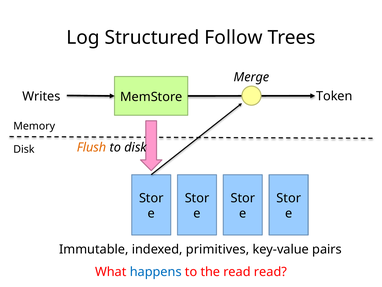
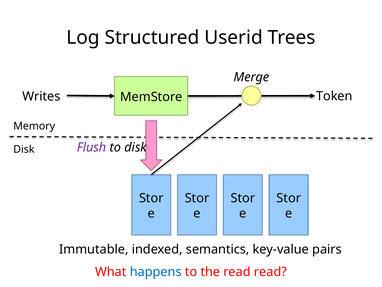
Follow: Follow -> Userid (234, 38)
Flush colour: orange -> purple (92, 147)
primitives: primitives -> semantics (218, 249)
